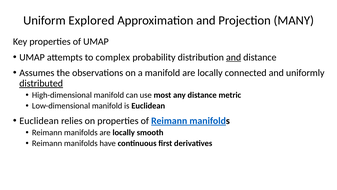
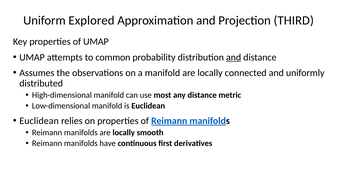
MANY: MANY -> THIRD (294, 20)
complex: complex -> common (113, 57)
distributed underline: present -> none (41, 83)
